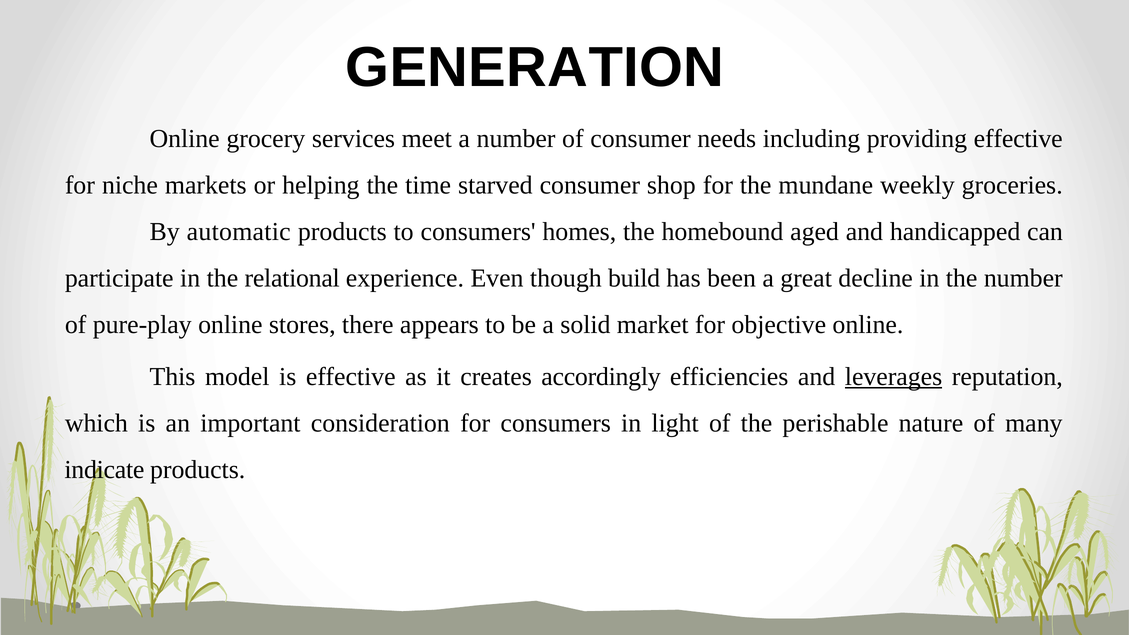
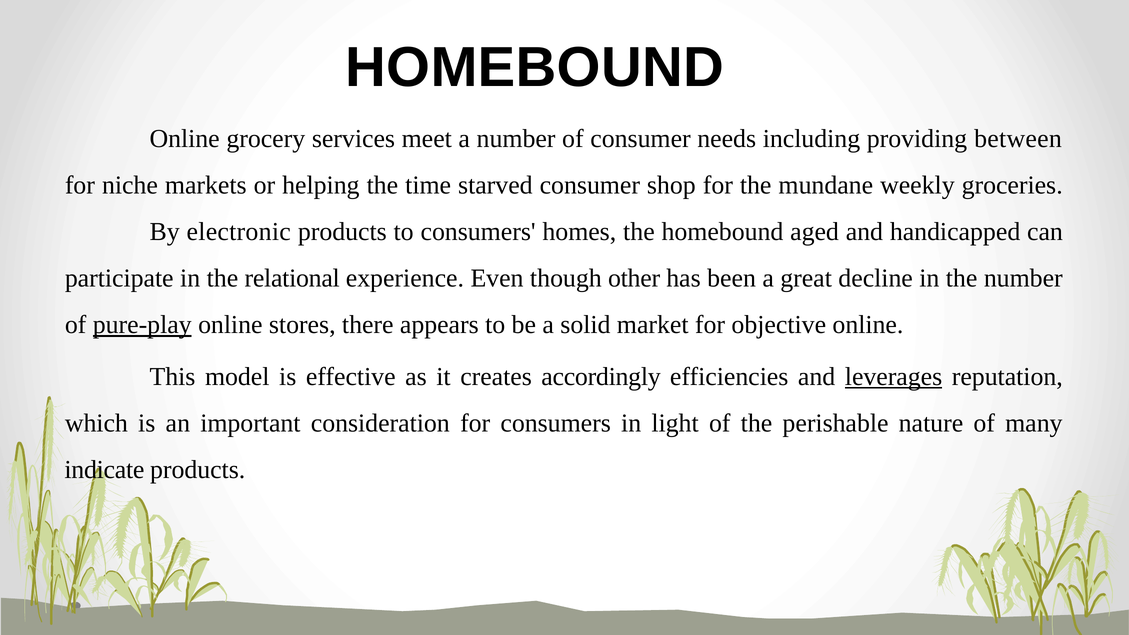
GENERATION: GENERATION -> HOMEBOUND (535, 68)
providing effective: effective -> between (1018, 139)
automatic: automatic -> electronic (239, 232)
build: build -> other (634, 278)
pure-play underline: none -> present (142, 325)
